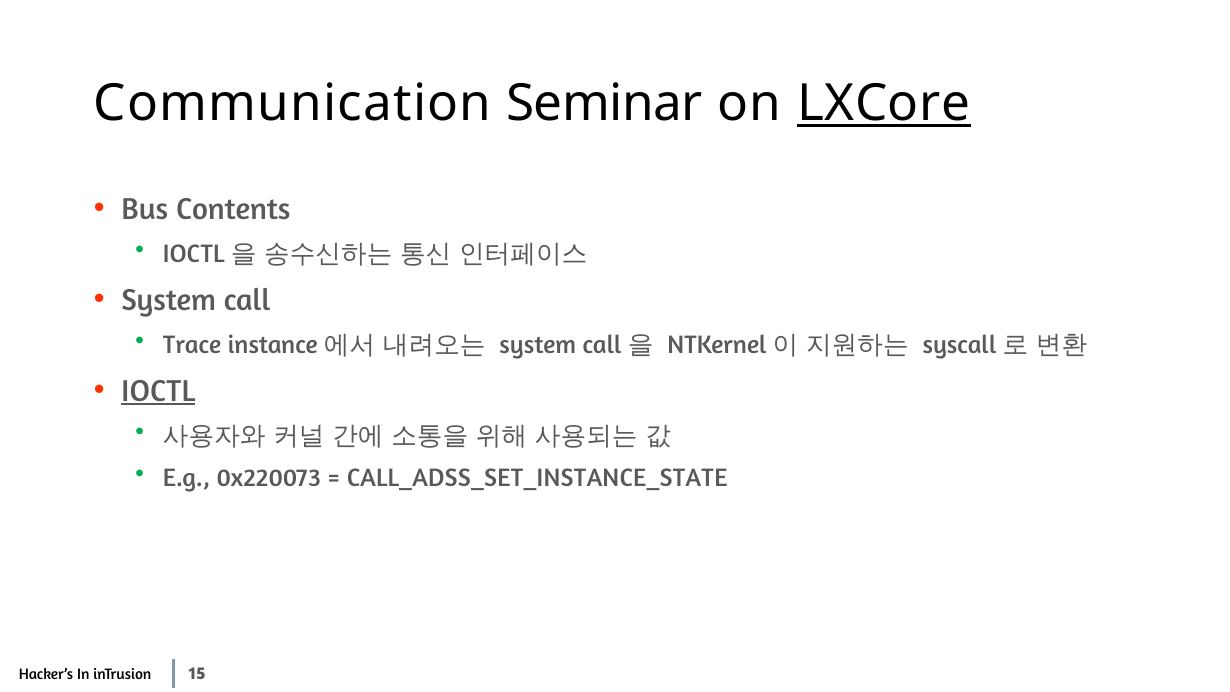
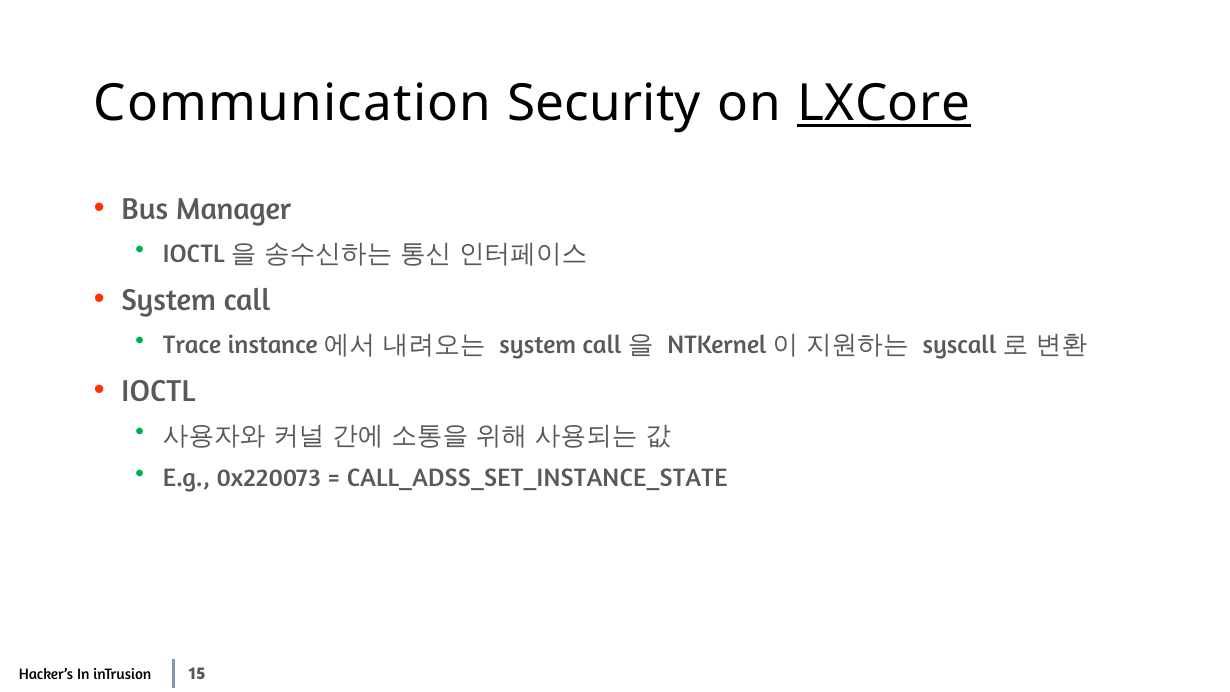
Seminar: Seminar -> Security (604, 103)
Contents: Contents -> Manager (234, 209)
IOCTL underline: present -> none (158, 391)
